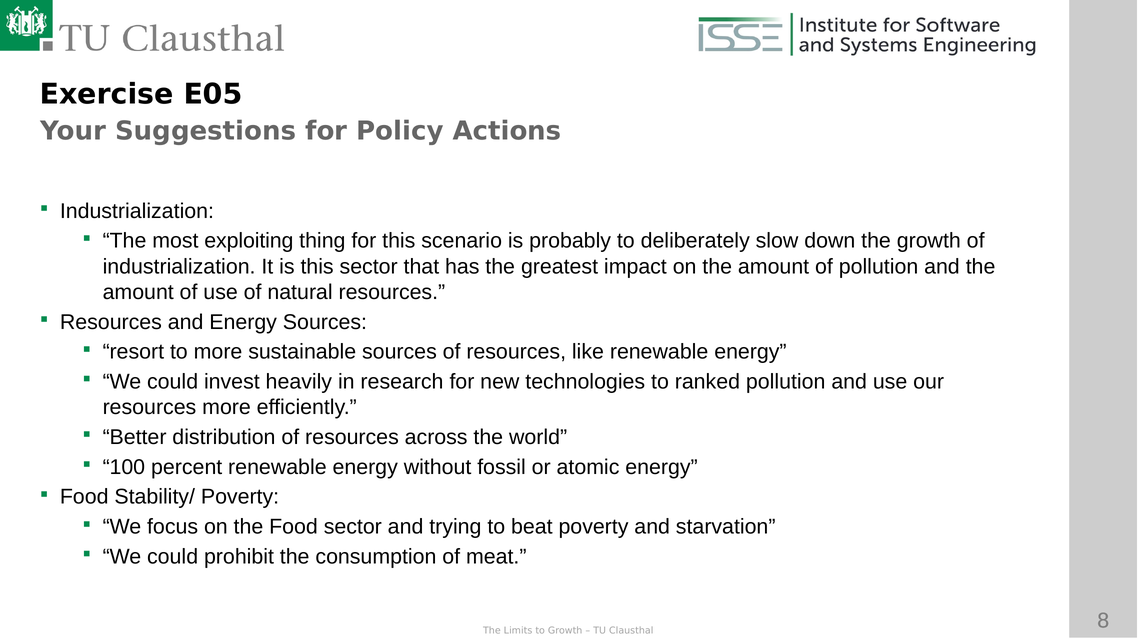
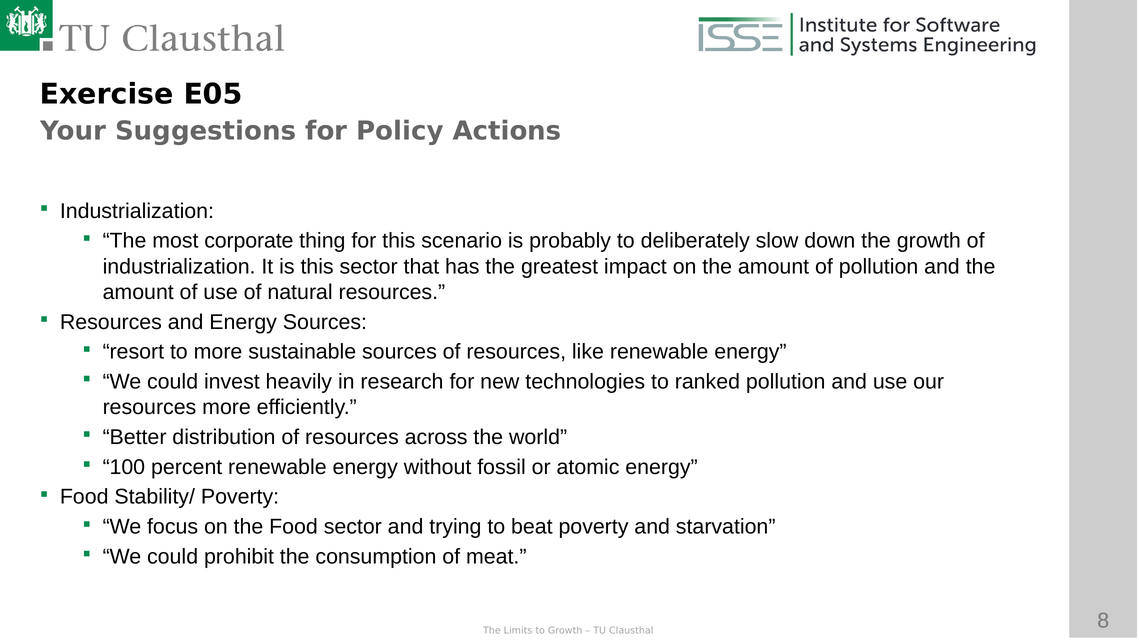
exploiting: exploiting -> corporate (249, 241)
